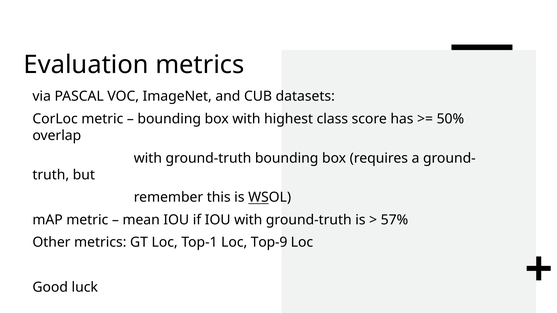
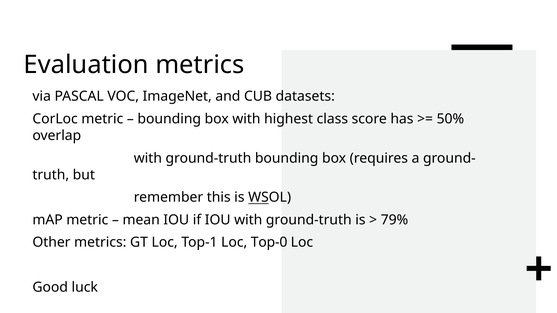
57%: 57% -> 79% (394, 220)
Top-9: Top-9 -> Top-0 (269, 242)
